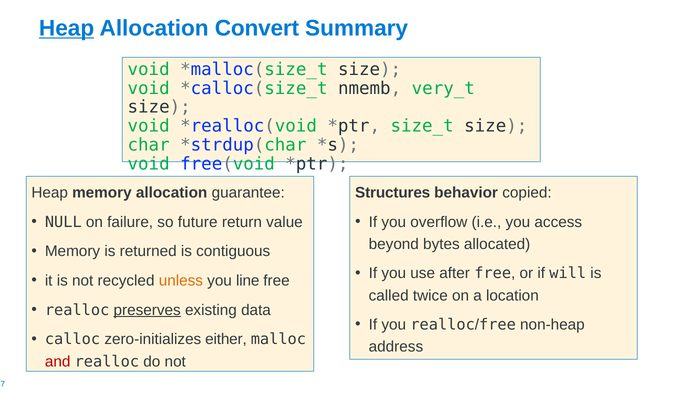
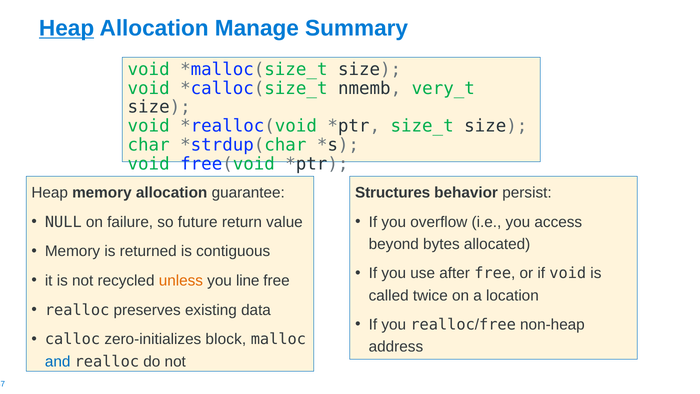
Convert: Convert -> Manage (257, 28)
copied: copied -> persist (527, 193)
if will: will -> void (568, 273)
preserves underline: present -> none (147, 310)
either: either -> block (226, 339)
and colour: red -> blue (58, 361)
